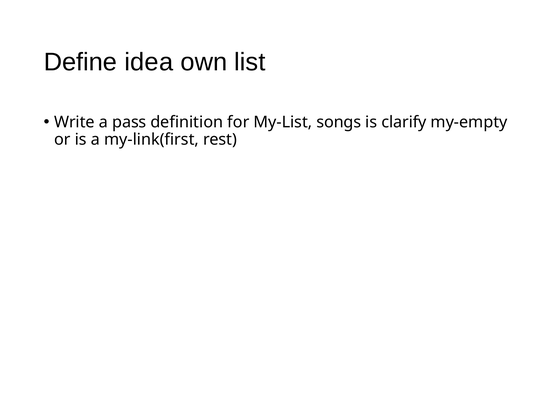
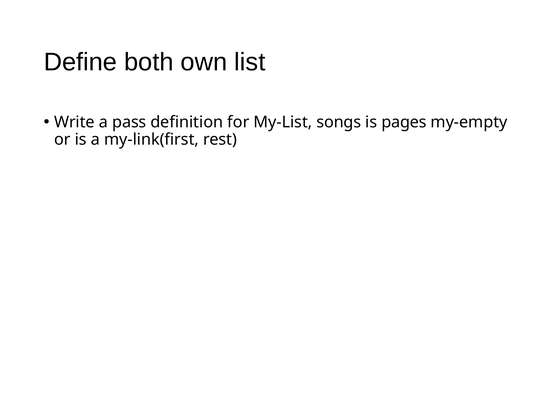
idea: idea -> both (149, 62)
clarify: clarify -> pages (404, 122)
